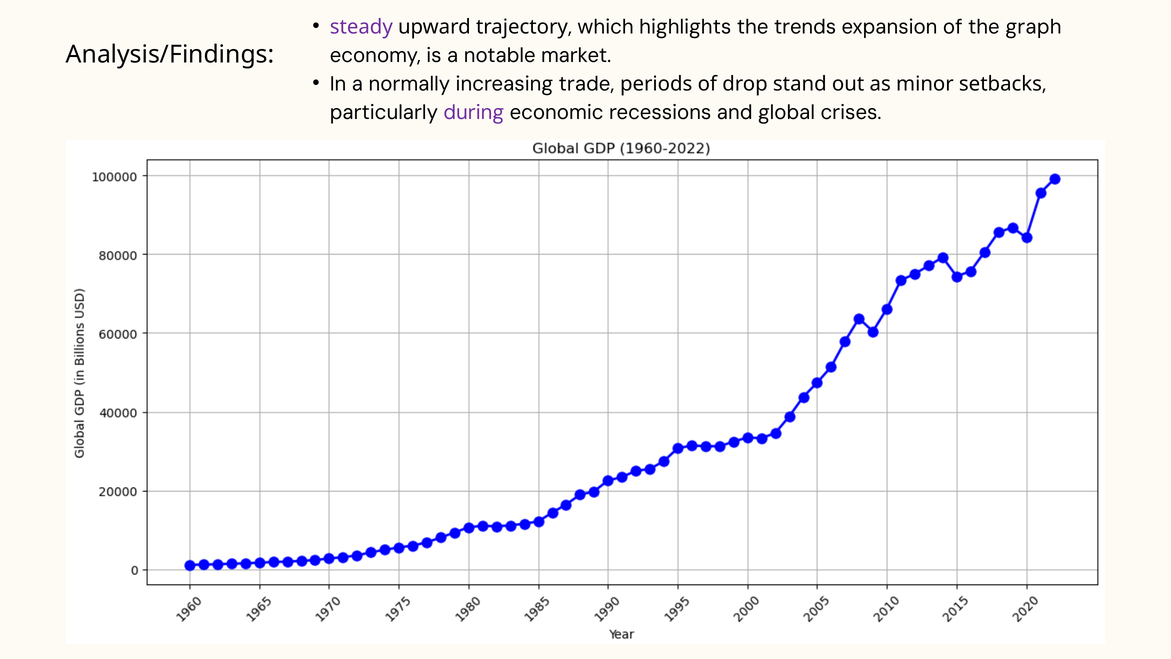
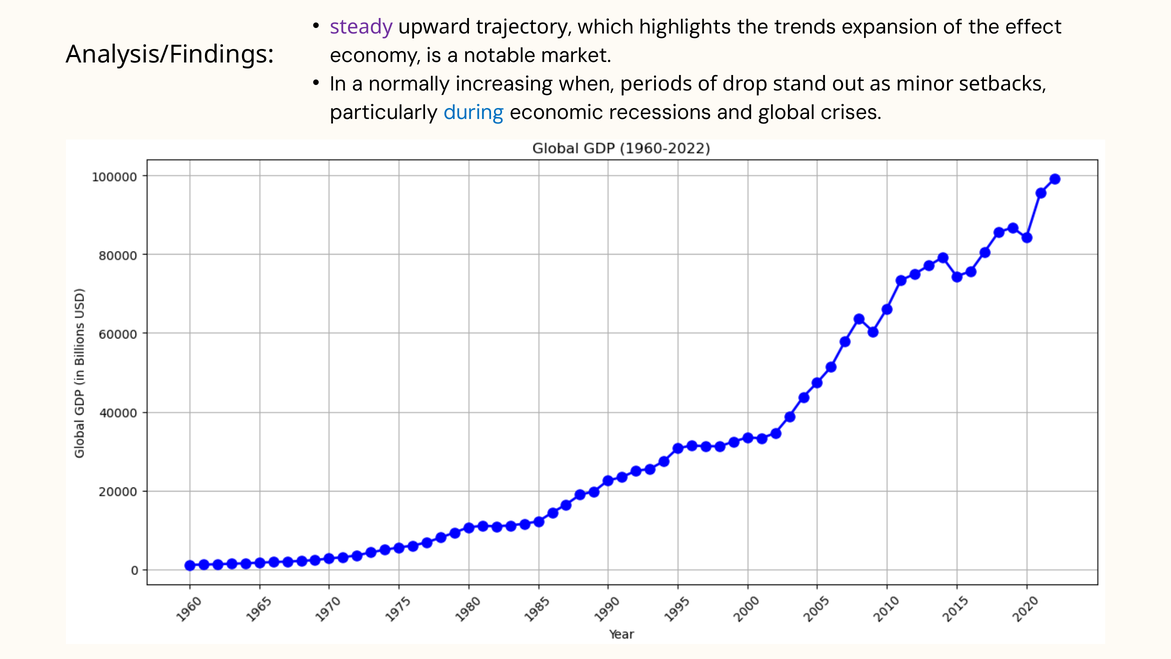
graph: graph -> effect (1034, 27)
trade: trade -> when (586, 84)
during colour: purple -> blue (474, 112)
